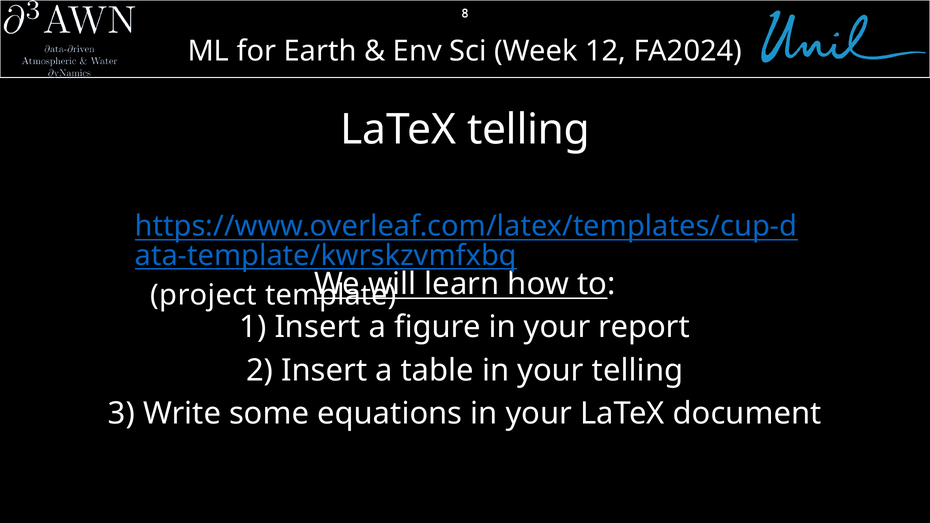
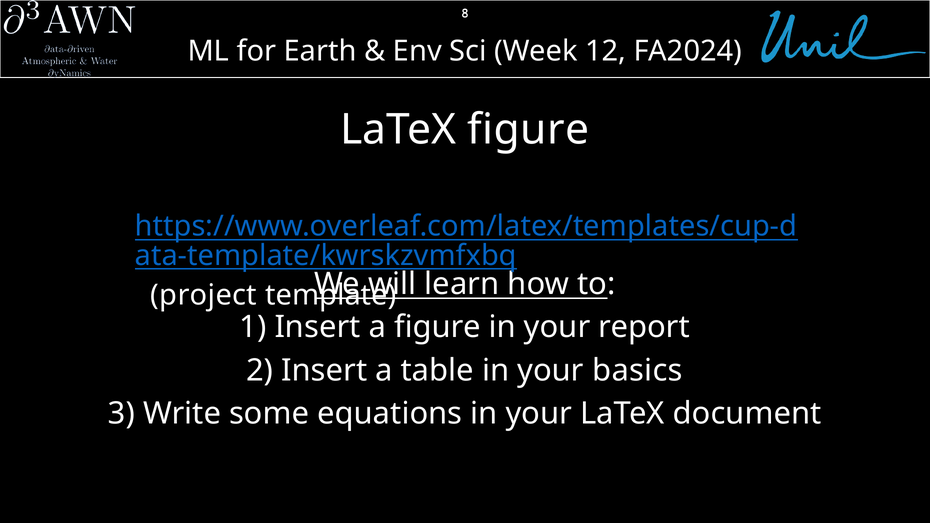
LaTeX telling: telling -> figure (528, 130)
your telling: telling -> basics (638, 371)
